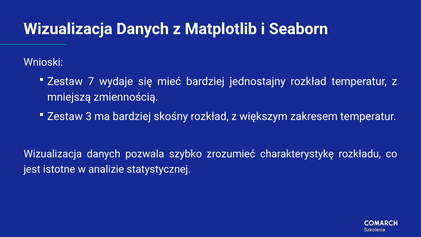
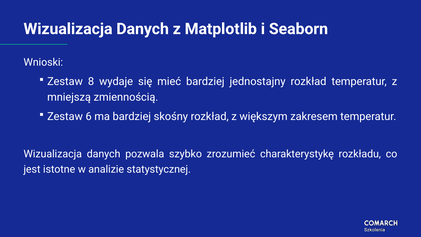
7: 7 -> 8 (91, 81)
3: 3 -> 6 (89, 116)
